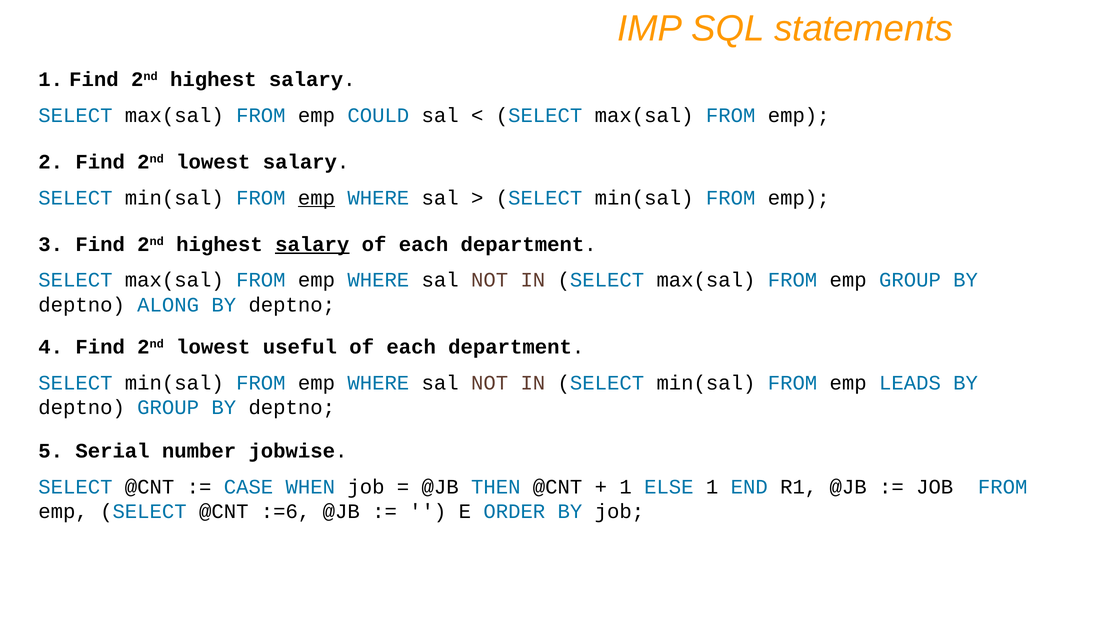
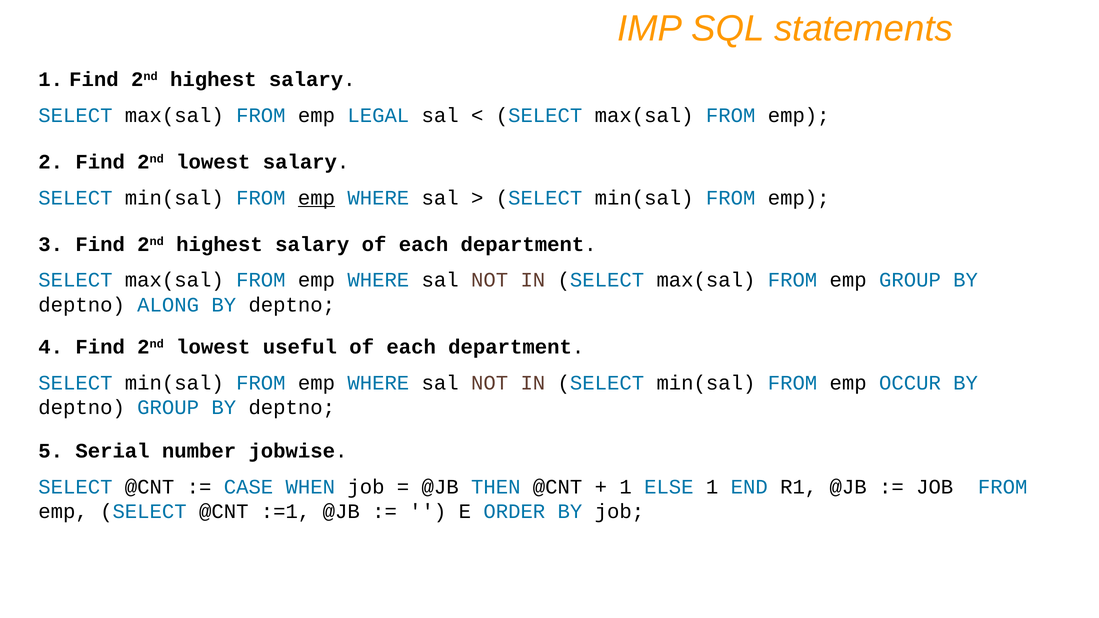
COULD: COULD -> LEGAL (378, 115)
salary underline: present -> none (312, 244)
LEADS: LEADS -> OCCUR (910, 383)
:=6: :=6 -> :=1 (286, 512)
